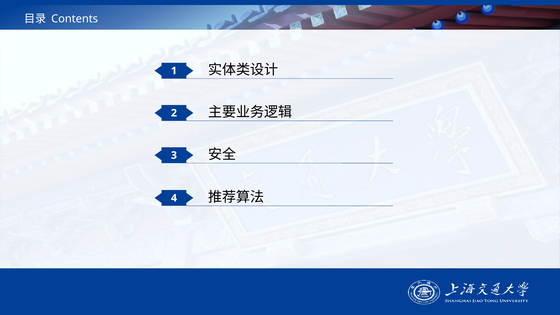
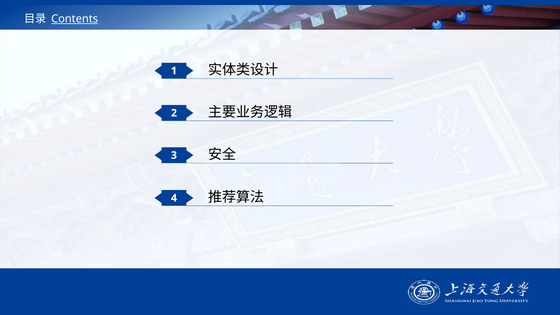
Contents underline: none -> present (75, 19)
